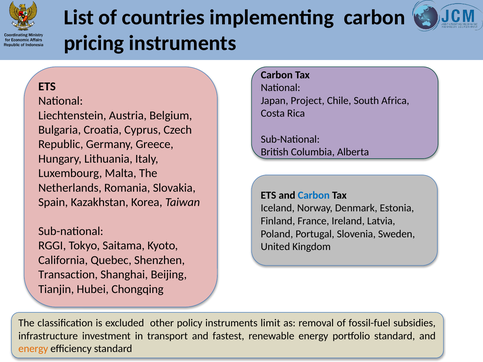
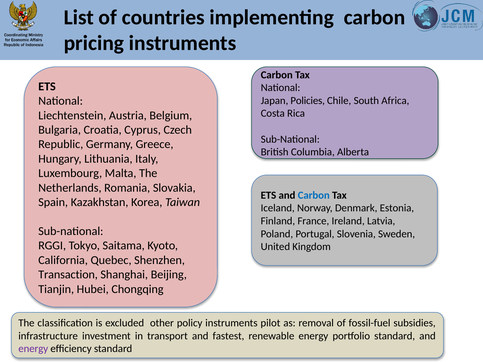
Project: Project -> Policies (308, 101)
limit: limit -> pilot (270, 323)
energy colour: orange -> purple (33, 349)
